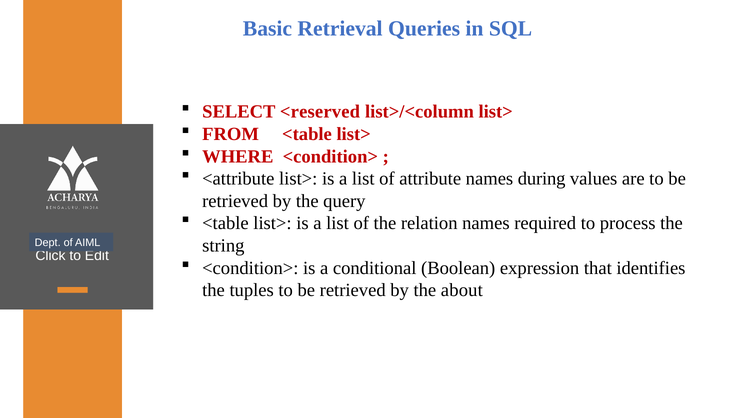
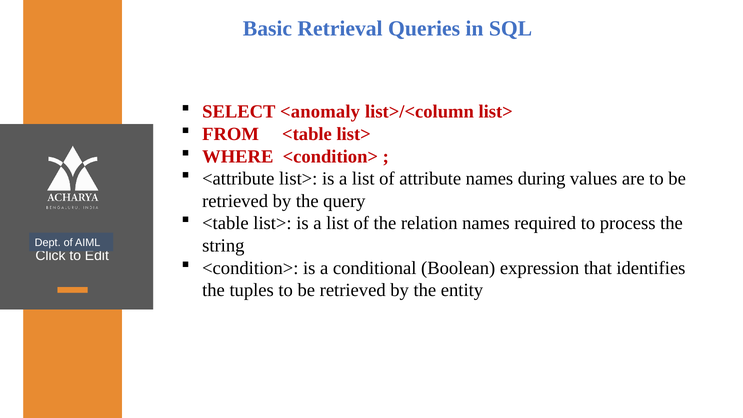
<reserved: <reserved -> <anomaly (320, 112)
about: about -> entity (462, 290)
